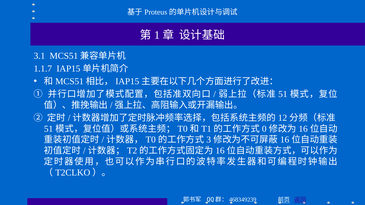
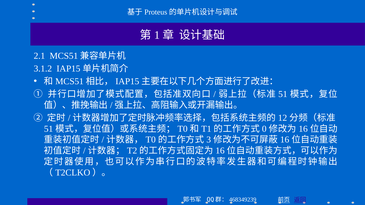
3.1: 3.1 -> 2.1 (39, 56)
1.1.7: 1.1.7 -> 3.1.2 (43, 69)
